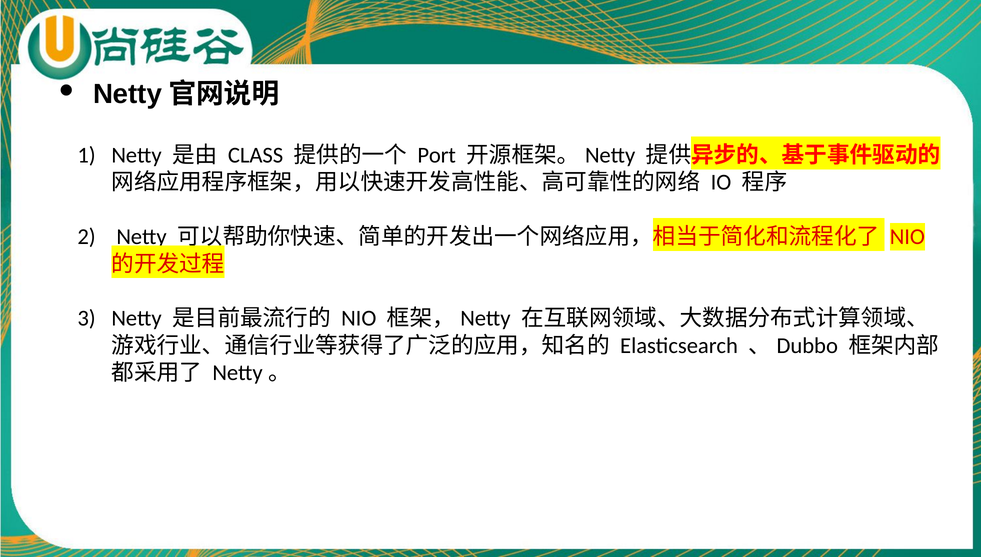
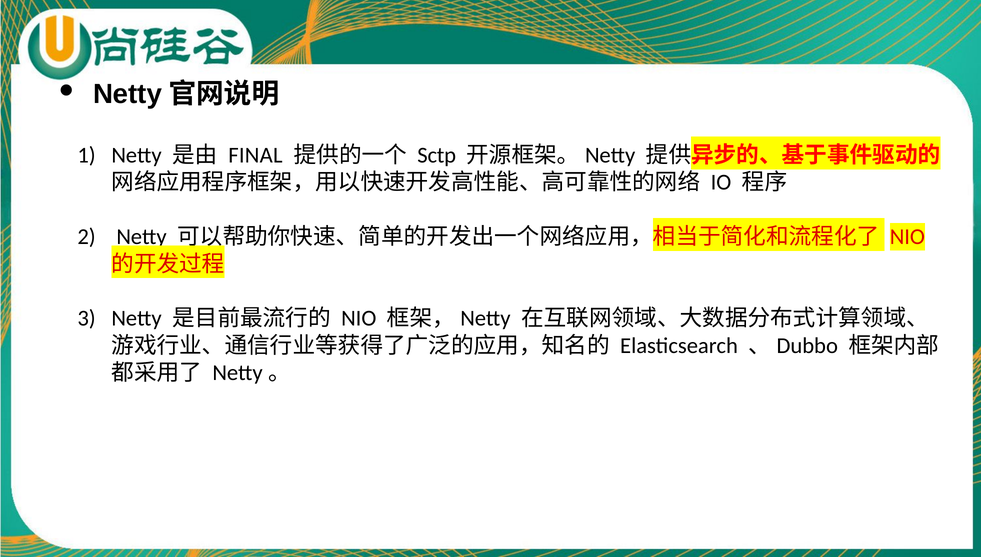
CLASS: CLASS -> FINAL (255, 155)
Port: Port -> Sctp (437, 155)
